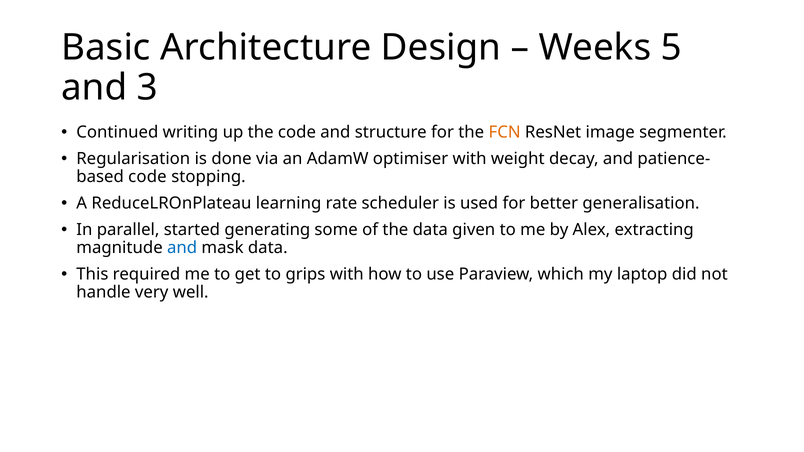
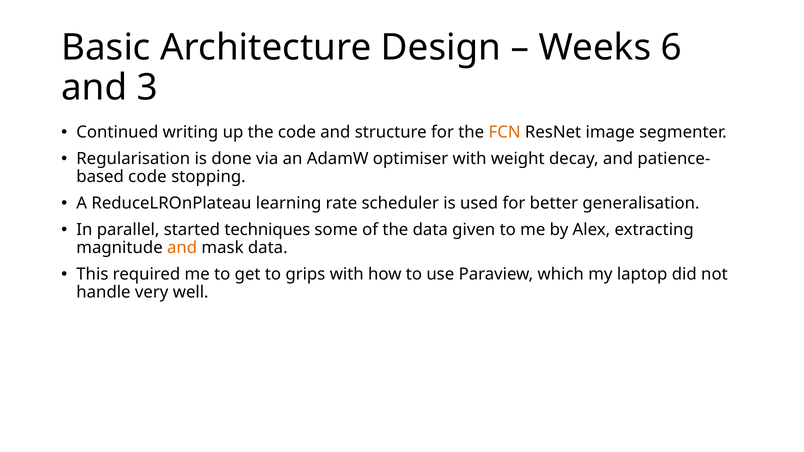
5: 5 -> 6 (671, 48)
generating: generating -> techniques (267, 230)
and colour: blue -> orange (182, 248)
